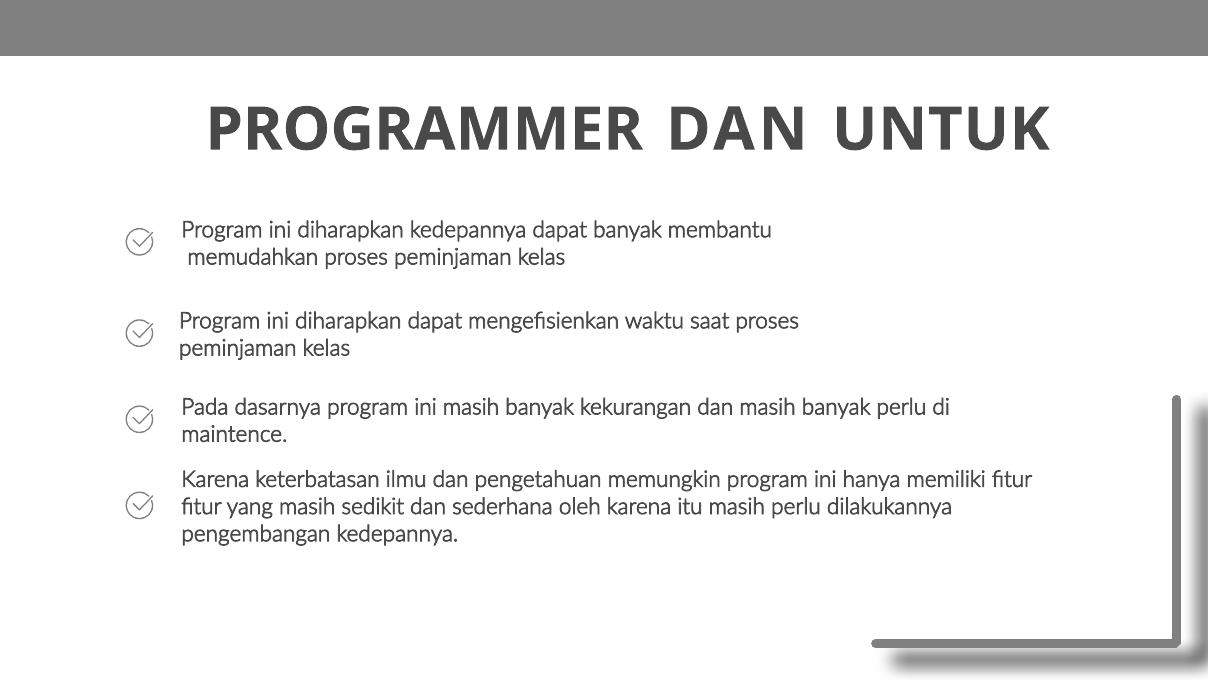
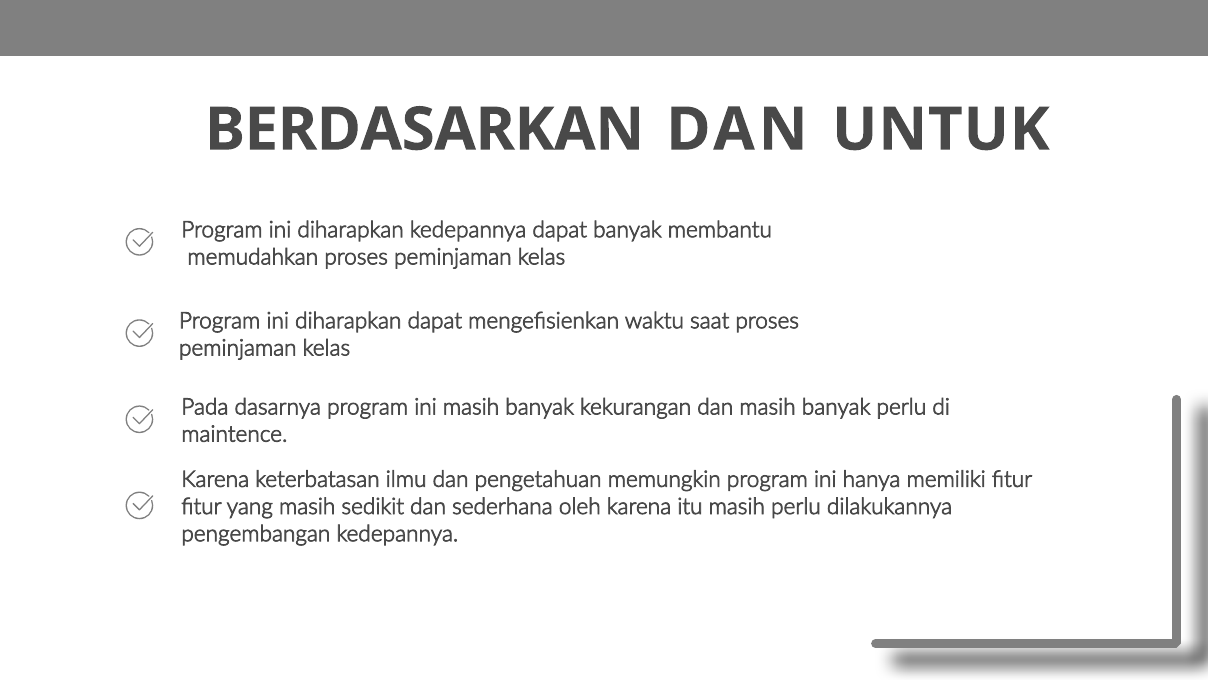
PROGRAMMER: PROGRAMMER -> BERDASARKAN (425, 130)
